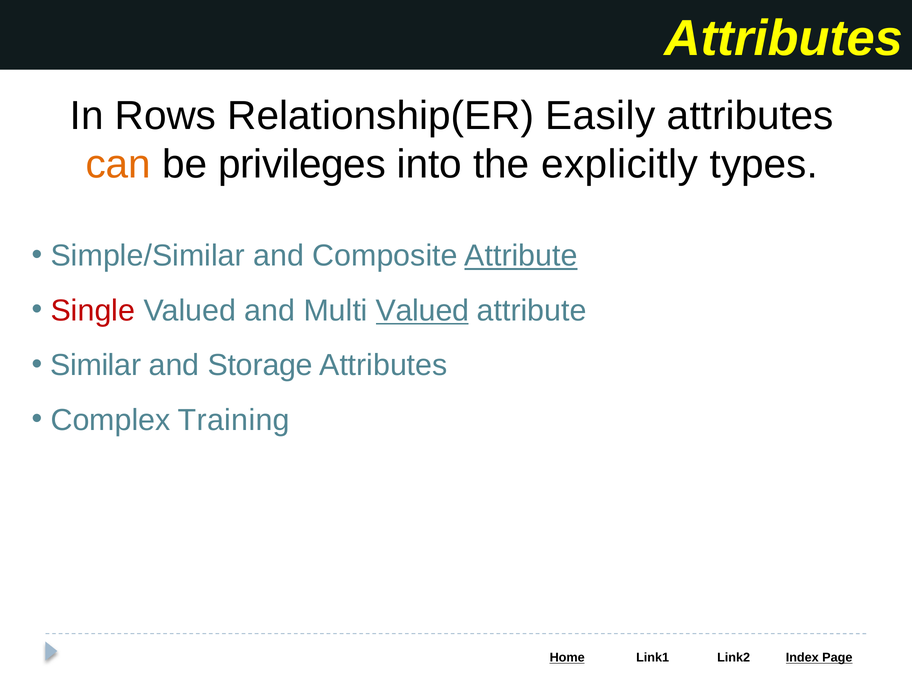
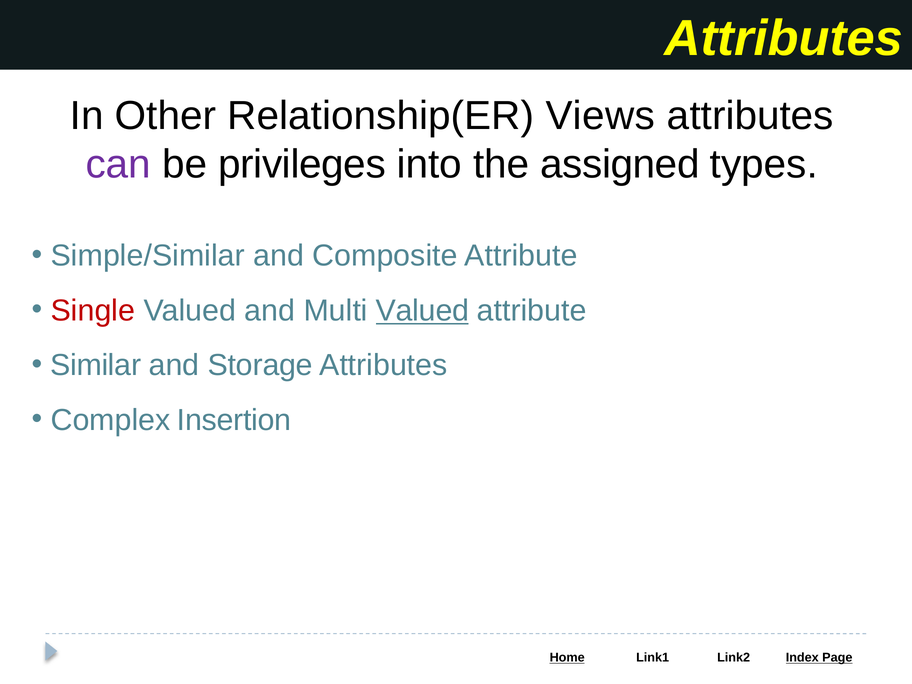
Rows: Rows -> Other (166, 116)
Easily: Easily -> Views (600, 116)
can colour: orange -> purple (118, 164)
explicitly: explicitly -> assigned (620, 164)
Attribute underline: present -> none (521, 256)
Training: Training -> Insertion (234, 420)
